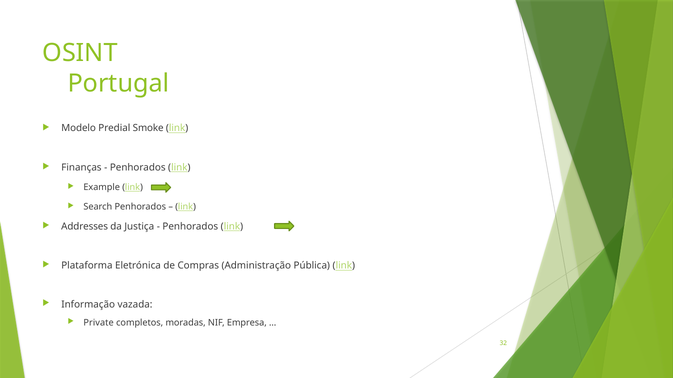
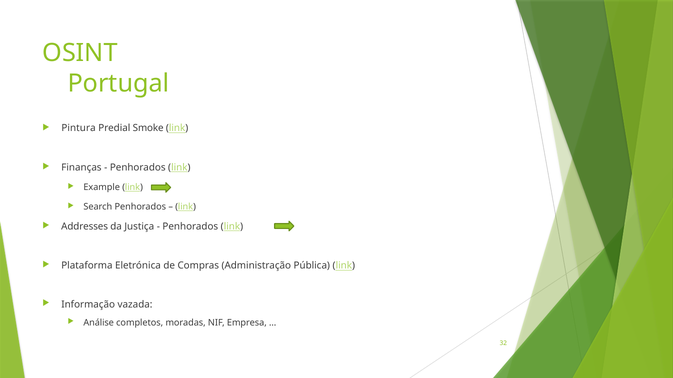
Modelo: Modelo -> Pintura (79, 128)
Private: Private -> Análise (99, 323)
